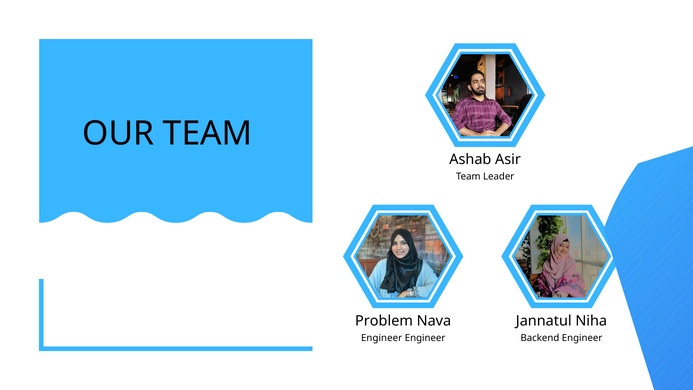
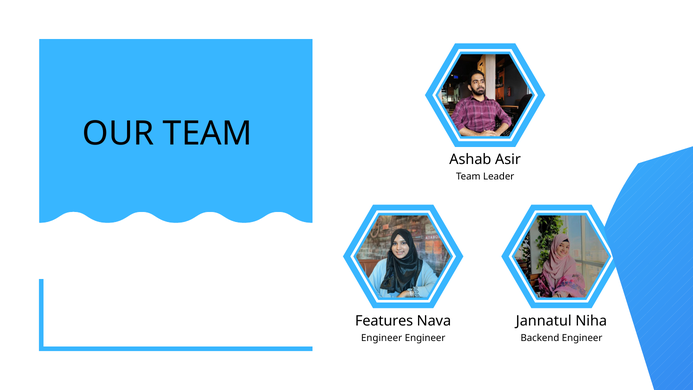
Problem: Problem -> Features (384, 321)
